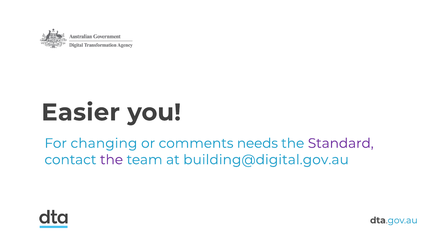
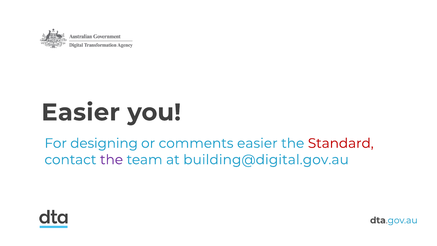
changing: changing -> designing (104, 143)
comments needs: needs -> easier (257, 143)
Standard colour: purple -> red (341, 143)
